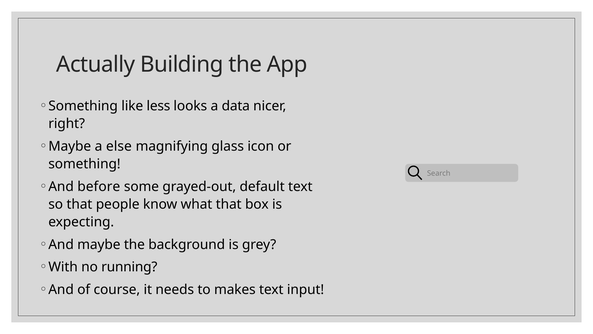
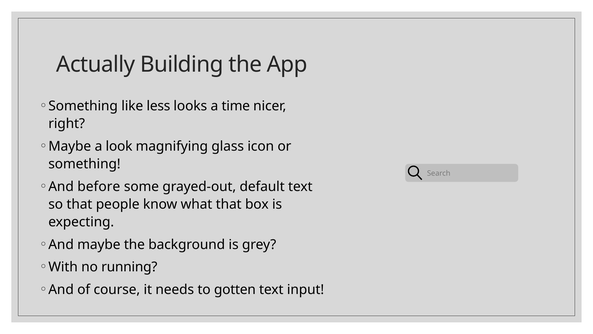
data: data -> time (236, 106)
else: else -> look (119, 146)
makes: makes -> gotten (235, 289)
